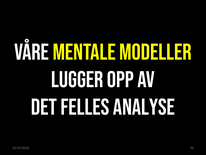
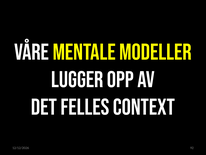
ANALYSE: ANALYSE -> CONTEXT (144, 107)
